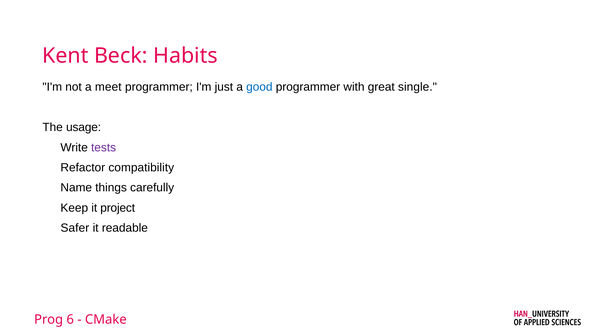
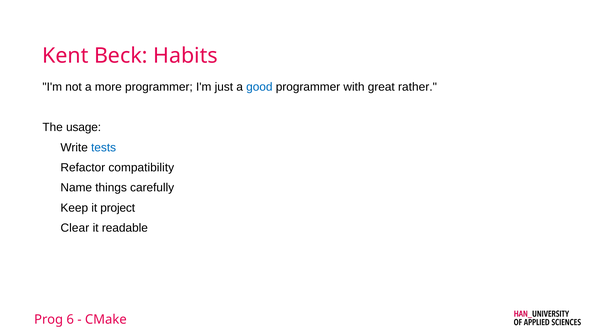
meet: meet -> more (108, 87)
single: single -> rather (417, 87)
tests colour: purple -> blue (104, 147)
Safer: Safer -> Clear (75, 228)
